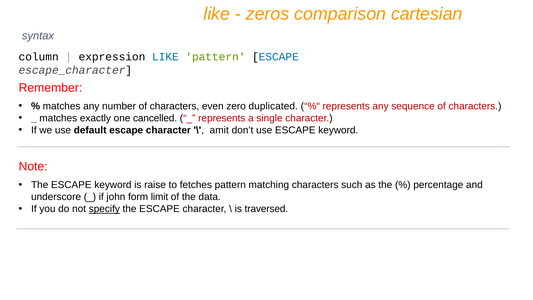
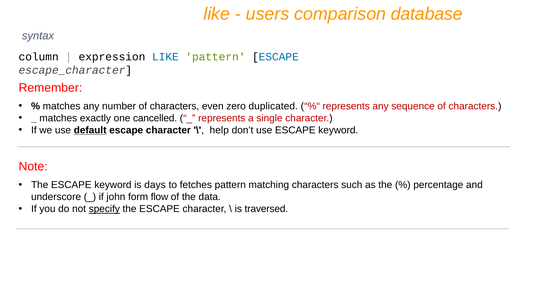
zeros: zeros -> users (268, 14)
cartesian: cartesian -> database (427, 14)
default underline: none -> present (90, 130)
amit: amit -> help (219, 130)
raise: raise -> days (155, 185)
limit: limit -> flow (160, 197)
